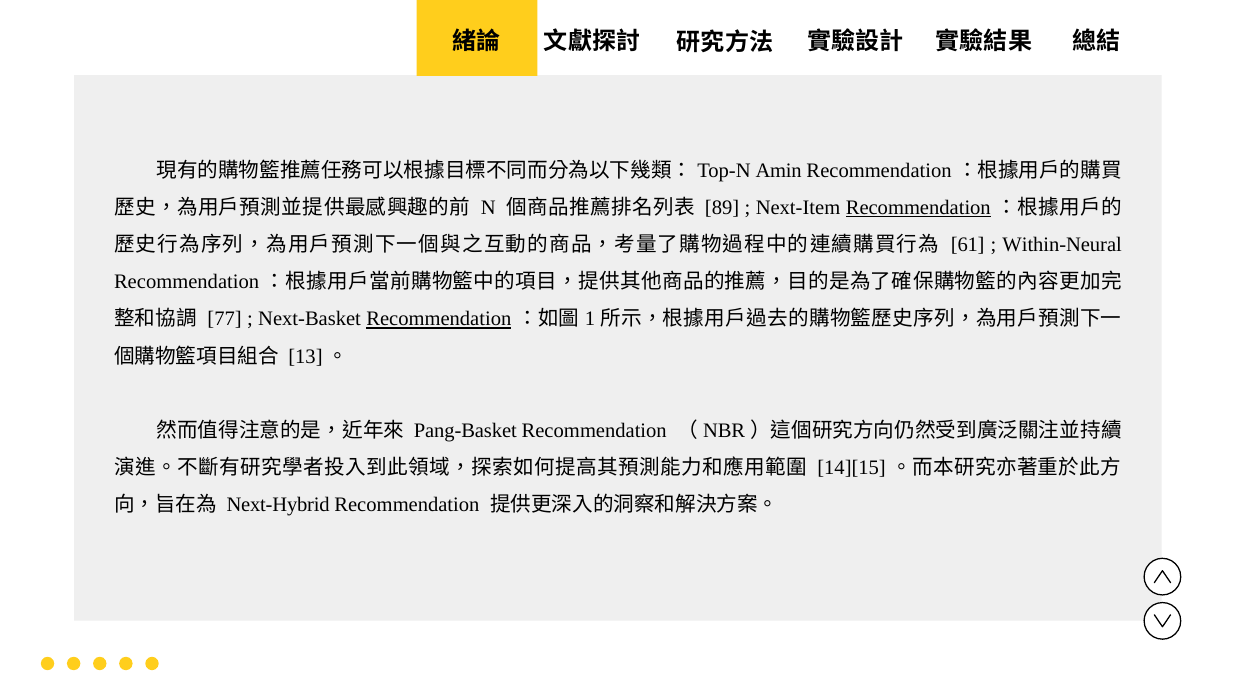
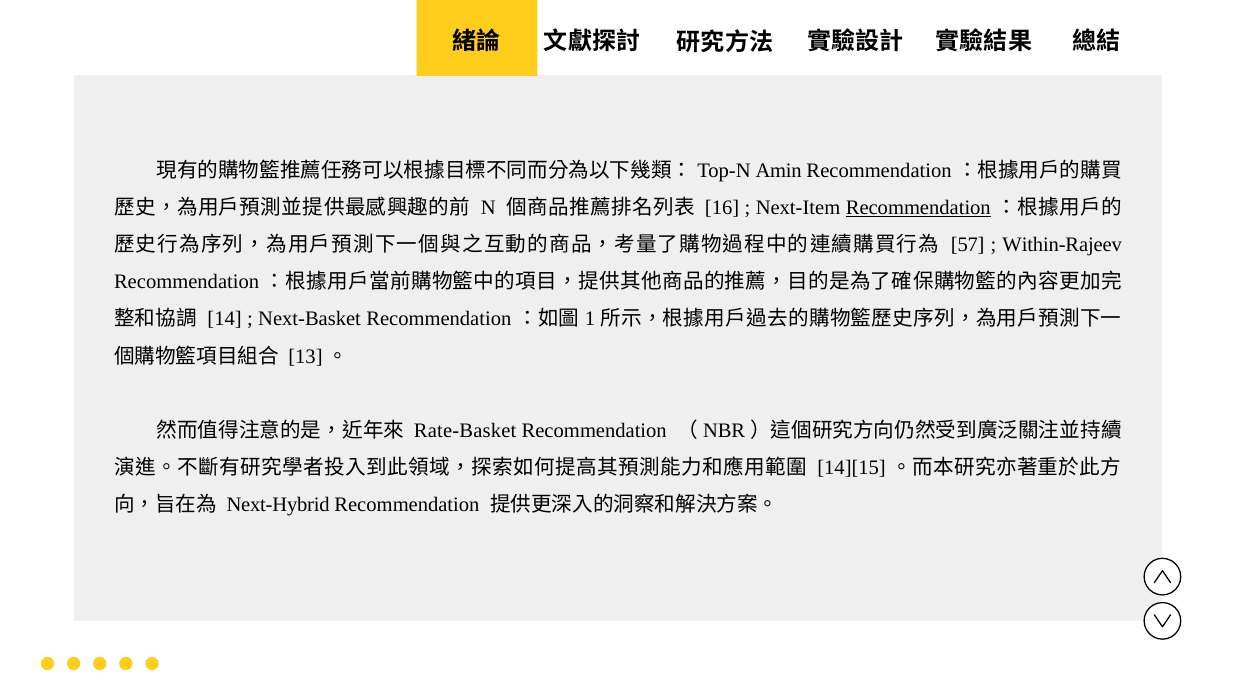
89: 89 -> 16 (722, 208)
61: 61 -> 57 (968, 245)
Within-Neural: Within-Neural -> Within-Rajeev (1062, 245)
77: 77 -> 14 (225, 319)
Recommendation underline: present -> none (439, 319)
Pang-Basket: Pang-Basket -> Rate-Basket (465, 431)
